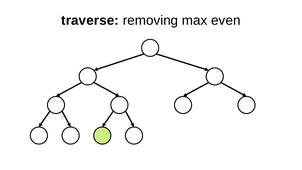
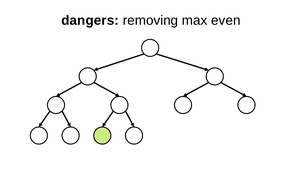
traverse: traverse -> dangers (90, 20)
